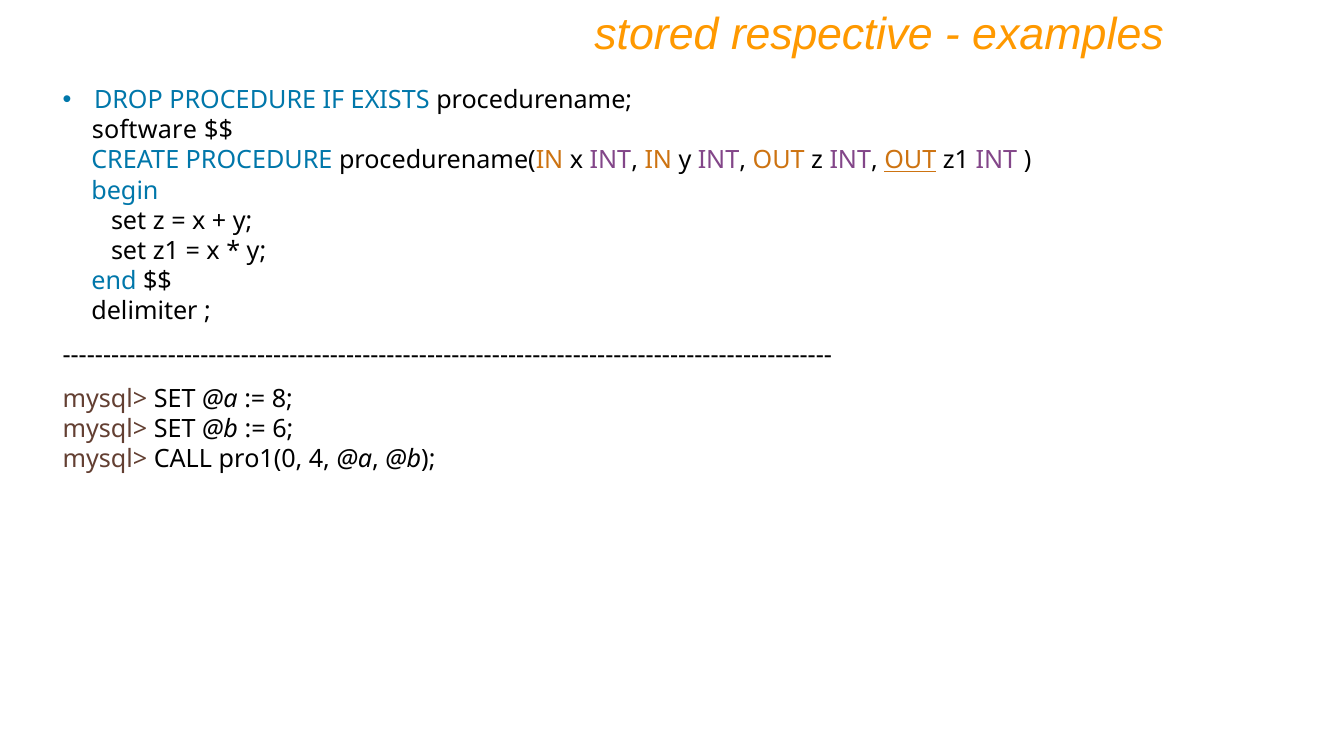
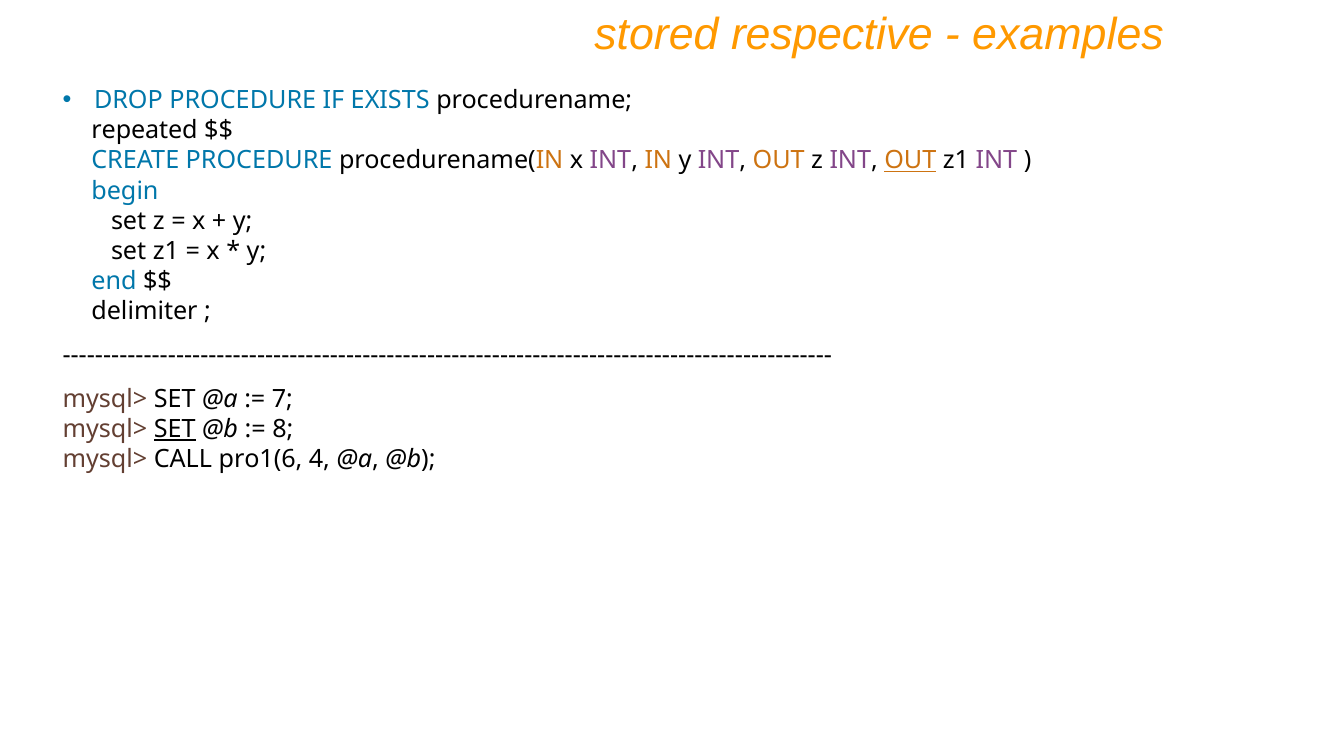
software: software -> repeated (145, 130)
8: 8 -> 7 (282, 399)
SET underline: none -> present (175, 429)
6: 6 -> 8 (283, 429)
pro1(0: pro1(0 -> pro1(6 (260, 459)
